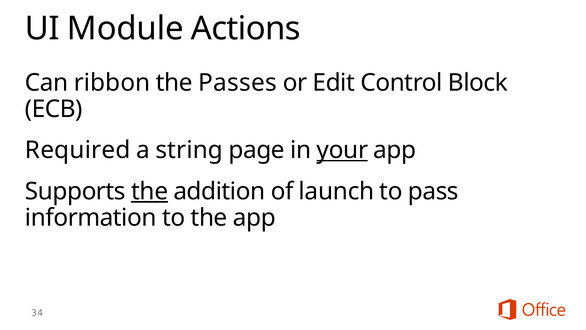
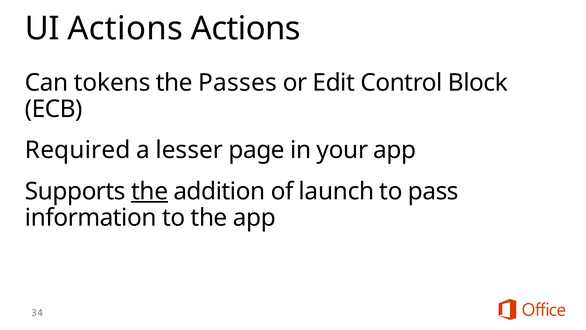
UI Module: Module -> Actions (125, 29)
ribbon: ribbon -> tokens (112, 83)
string: string -> lesser (189, 150)
your underline: present -> none (342, 150)
